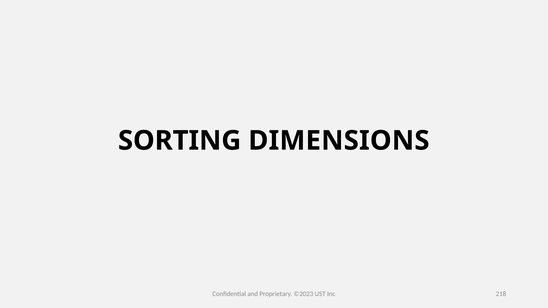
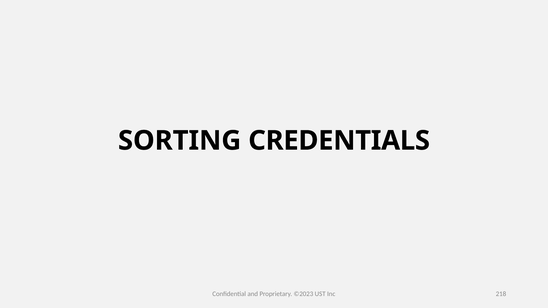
DIMENSIONS: DIMENSIONS -> CREDENTIALS (339, 141)
